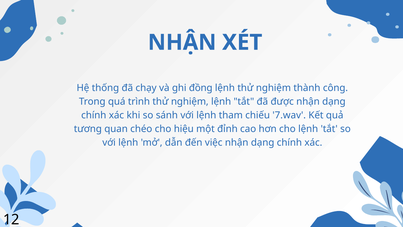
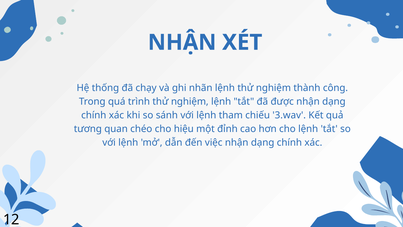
đồng: đồng -> nhãn (201, 88)
7.wav: 7.wav -> 3.wav (289, 115)
